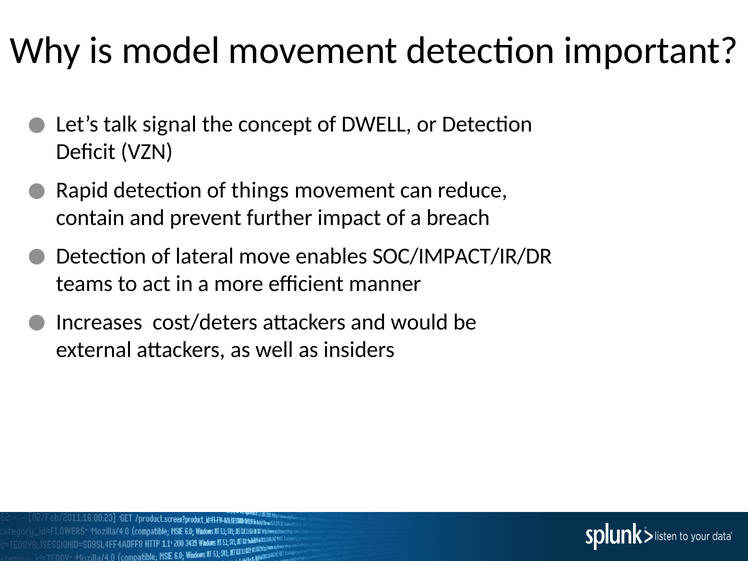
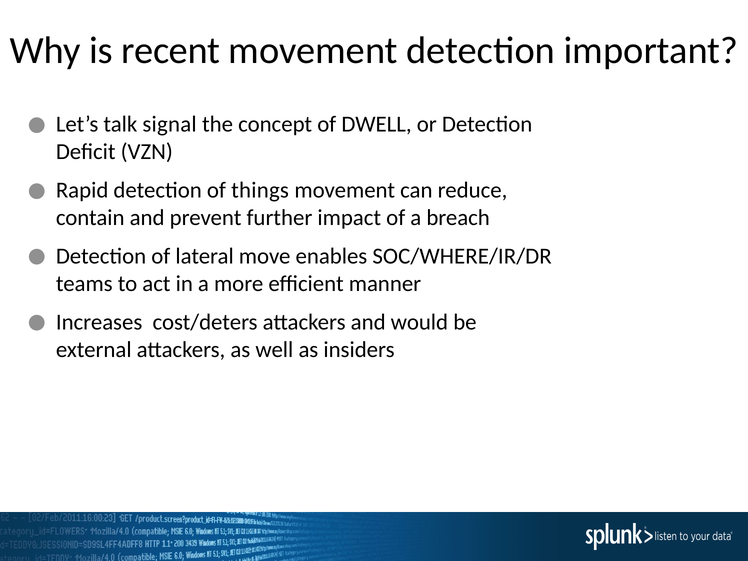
model: model -> recent (171, 50)
SOC/IMPACT/IR/DR: SOC/IMPACT/IR/DR -> SOC/WHERE/IR/DR (462, 256)
